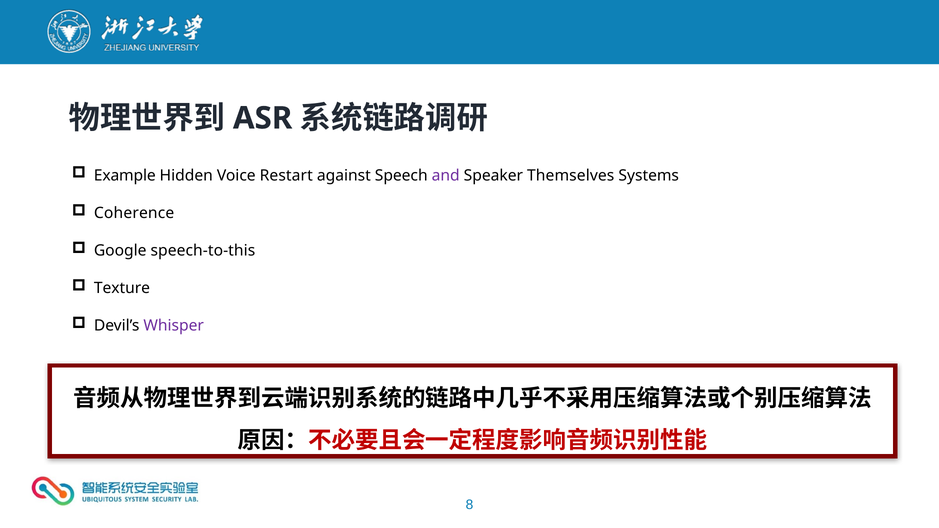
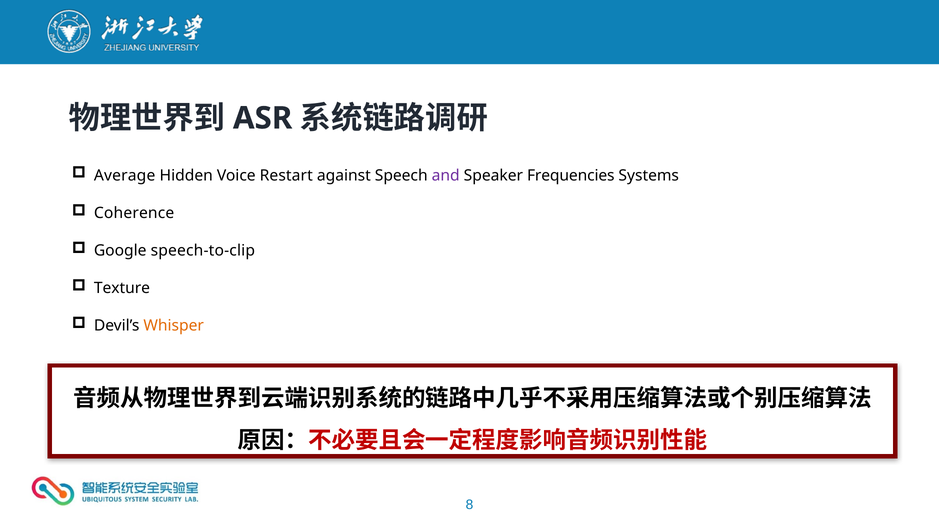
Example: Example -> Average (125, 175)
Themselves: Themselves -> Frequencies (571, 175)
speech-to-this: speech-to-this -> speech-to-clip (203, 251)
Whisper colour: purple -> orange (174, 326)
